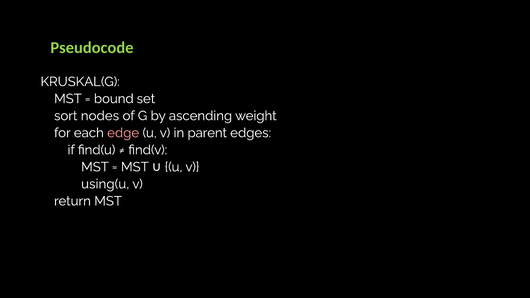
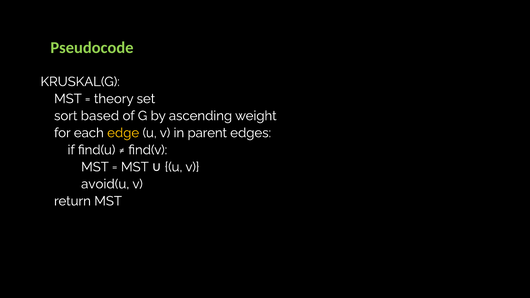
bound: bound -> theory (114, 99)
nodes: nodes -> based (100, 116)
edge colour: pink -> yellow (123, 133)
using(u: using(u -> avoid(u (105, 184)
